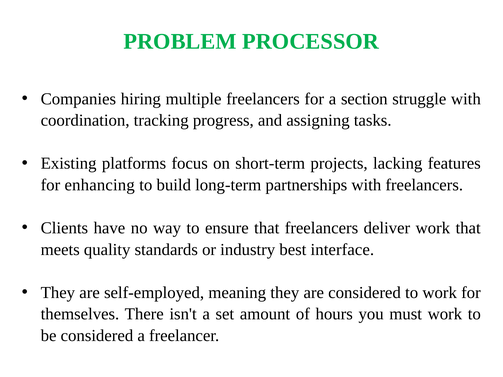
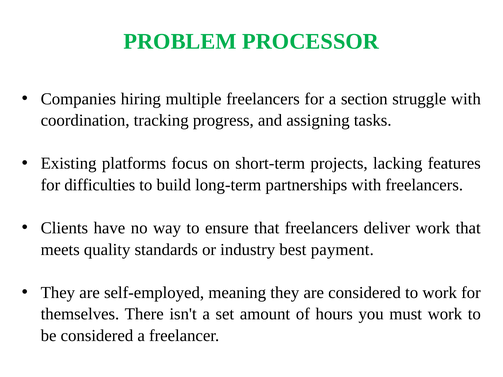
enhancing: enhancing -> difficulties (100, 185)
interface: interface -> payment (342, 250)
